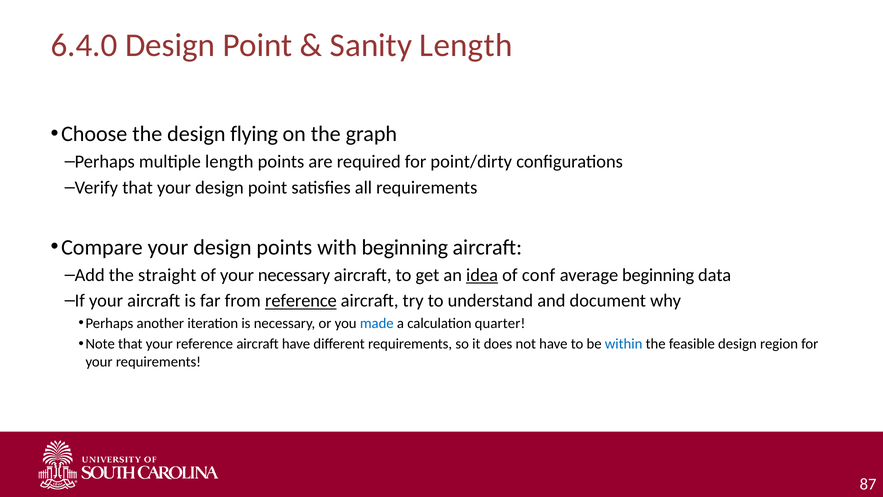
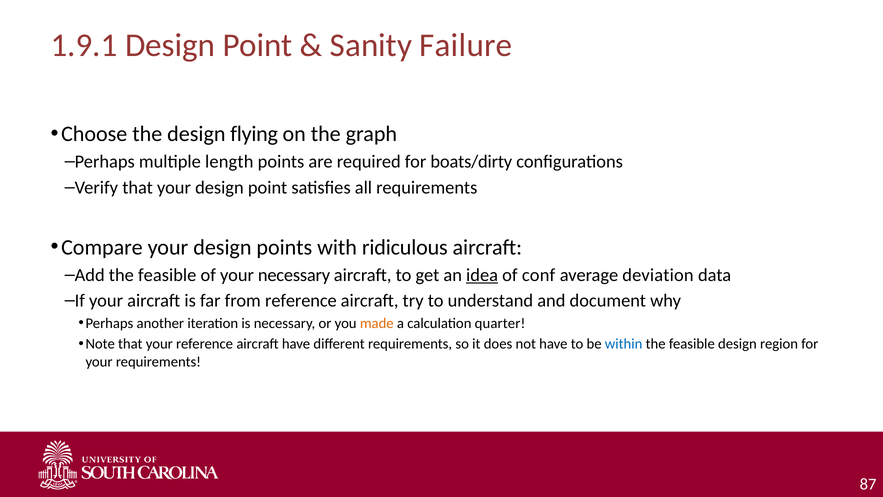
6.4.0: 6.4.0 -> 1.9.1 (84, 45)
Sanity Length: Length -> Failure (466, 45)
point/dirty: point/dirty -> boats/dirty (471, 162)
with beginning: beginning -> ridiculous (405, 247)
Add the straight: straight -> feasible (167, 275)
average beginning: beginning -> deviation (658, 275)
reference underline: present -> none (301, 301)
made colour: blue -> orange (377, 323)
